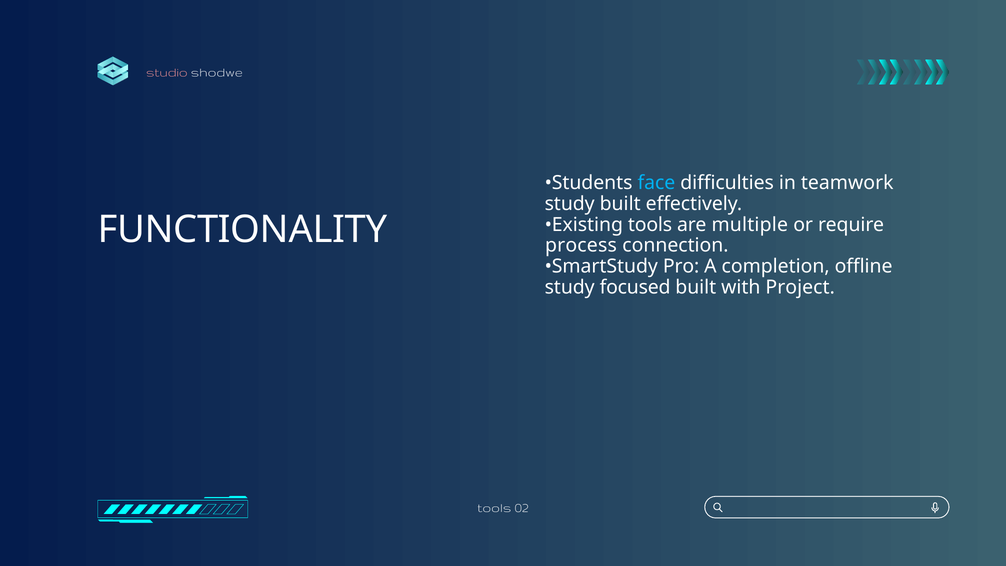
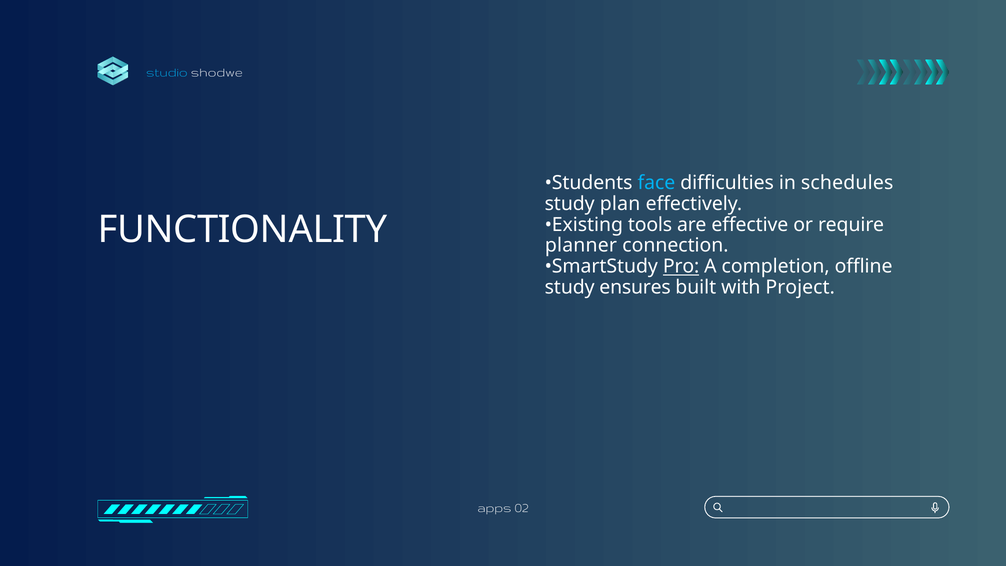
studio colour: pink -> light blue (167, 72)
teamwork: teamwork -> schedules (847, 183)
study built: built -> plan (620, 204)
multiple: multiple -> effective (750, 225)
process: process -> planner (581, 246)
Pro underline: none -> present (681, 266)
focused: focused -> ensures (635, 287)
tools: tools -> apps (494, 507)
